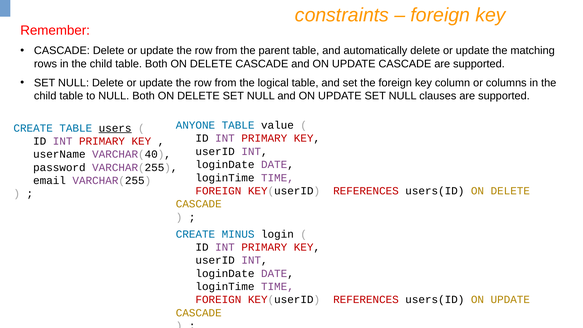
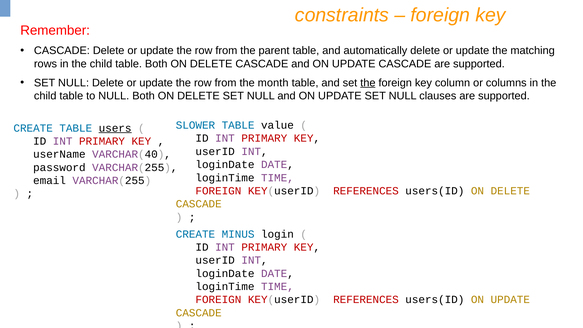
logical: logical -> month (273, 83)
the underline: none -> present (368, 83)
ANYONE: ANYONE -> SLOWER (195, 125)
